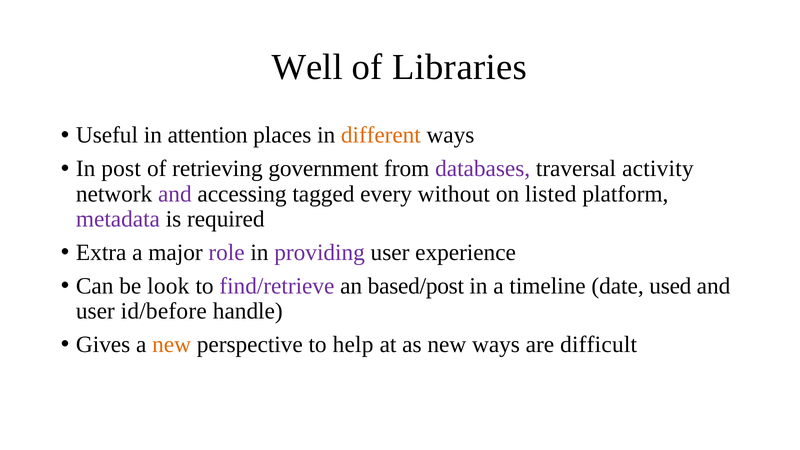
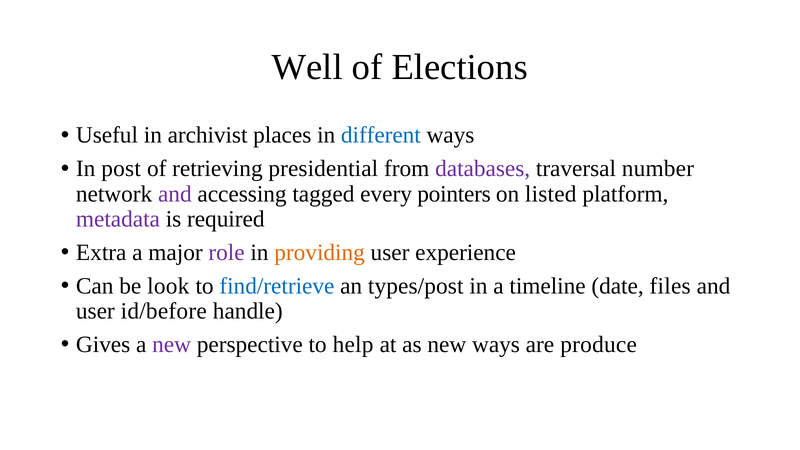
Libraries: Libraries -> Elections (460, 67)
attention: attention -> archivist (208, 135)
different colour: orange -> blue (381, 135)
government: government -> presidential (323, 169)
activity: activity -> number (658, 169)
without: without -> pointers (454, 194)
providing colour: purple -> orange (320, 253)
find/retrieve colour: purple -> blue (277, 286)
based/post: based/post -> types/post (416, 286)
used: used -> files (670, 286)
new colour: orange -> purple (172, 345)
difficult: difficult -> produce (599, 345)
